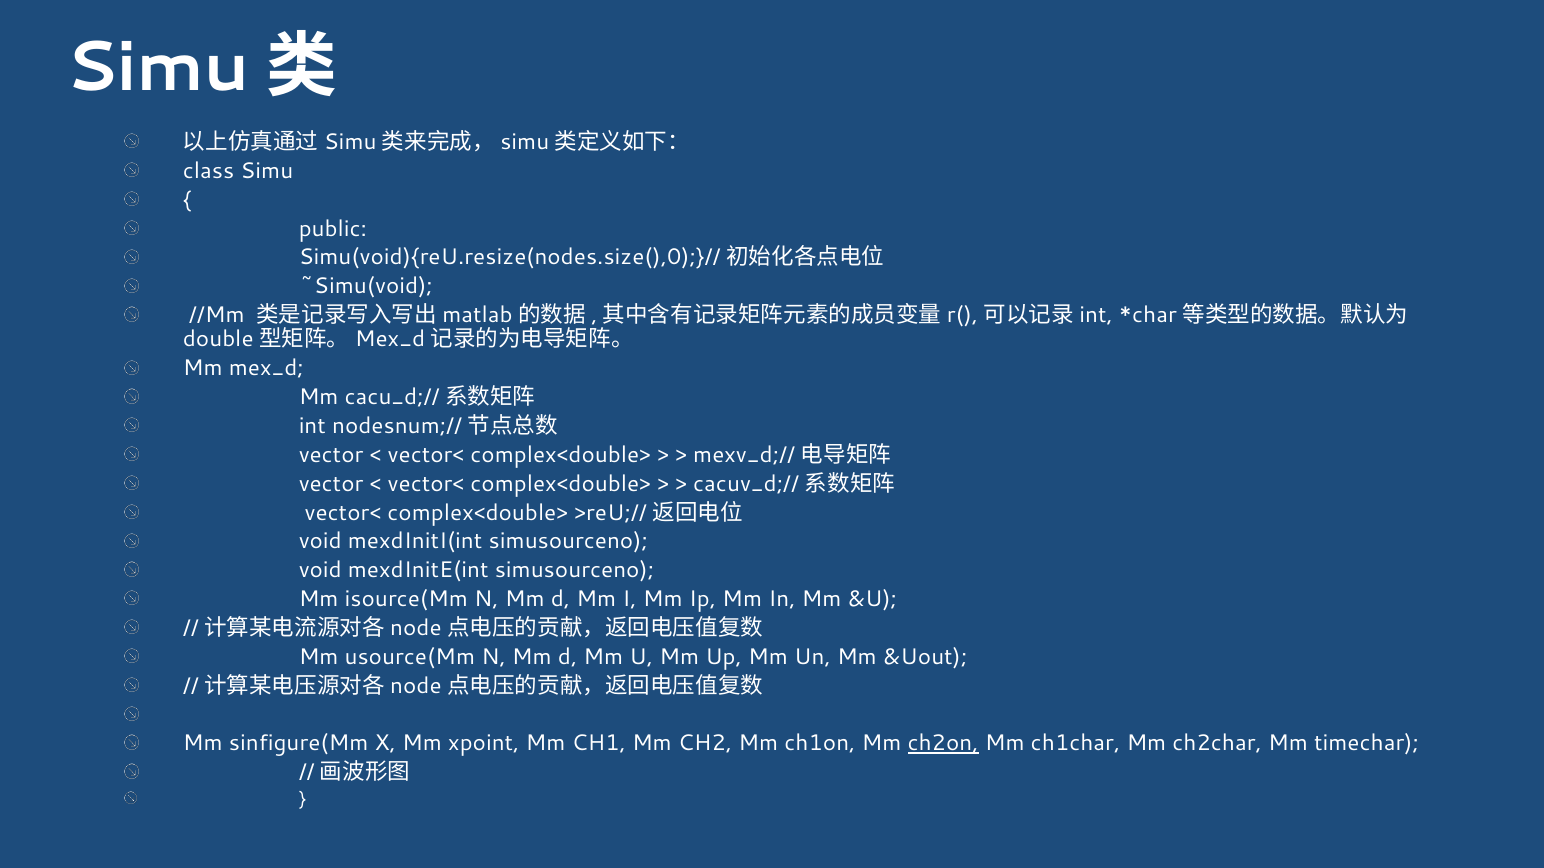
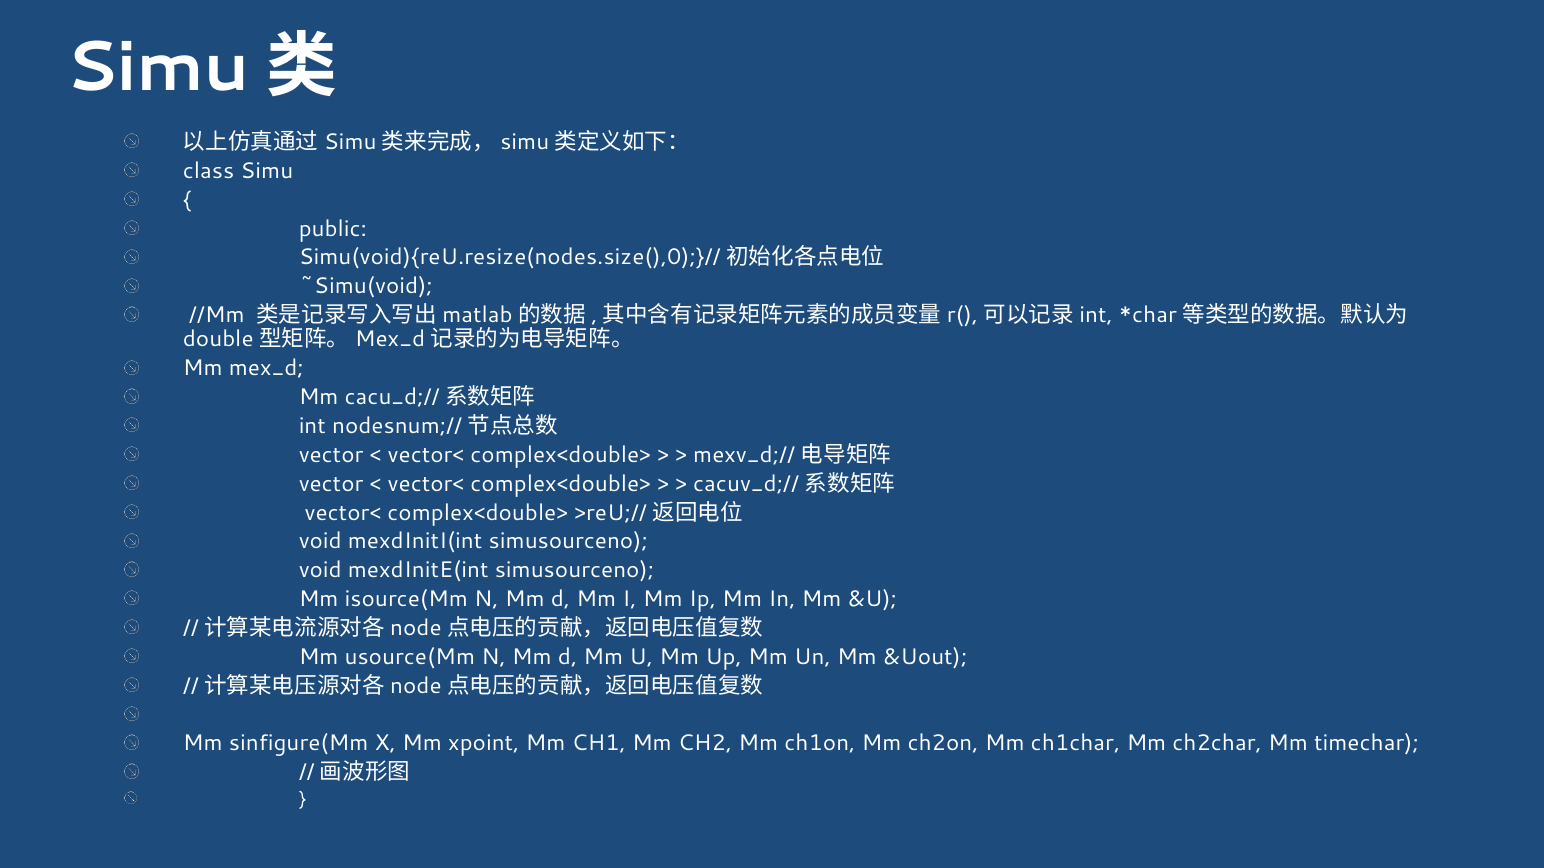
ch2on underline: present -> none (943, 744)
